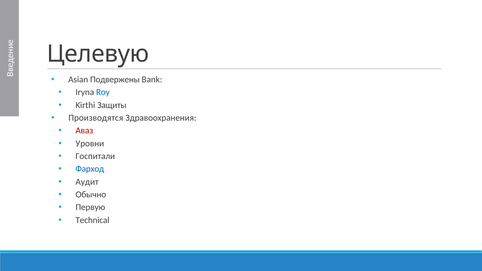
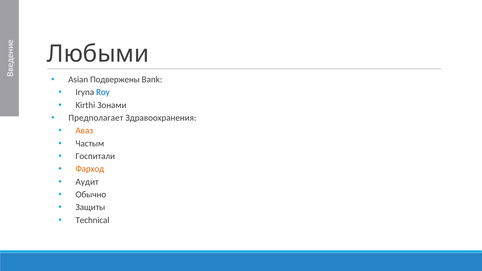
Целевую: Целевую -> Любыми (98, 54)
Защиты: Защиты -> Зонами (112, 105)
Производятся: Производятся -> Предполагает (96, 118)
Аваз colour: red -> orange (84, 131)
Уровни: Уровни -> Частым (90, 144)
Фарход colour: blue -> orange (90, 169)
Первую: Первую -> Защиты (90, 207)
